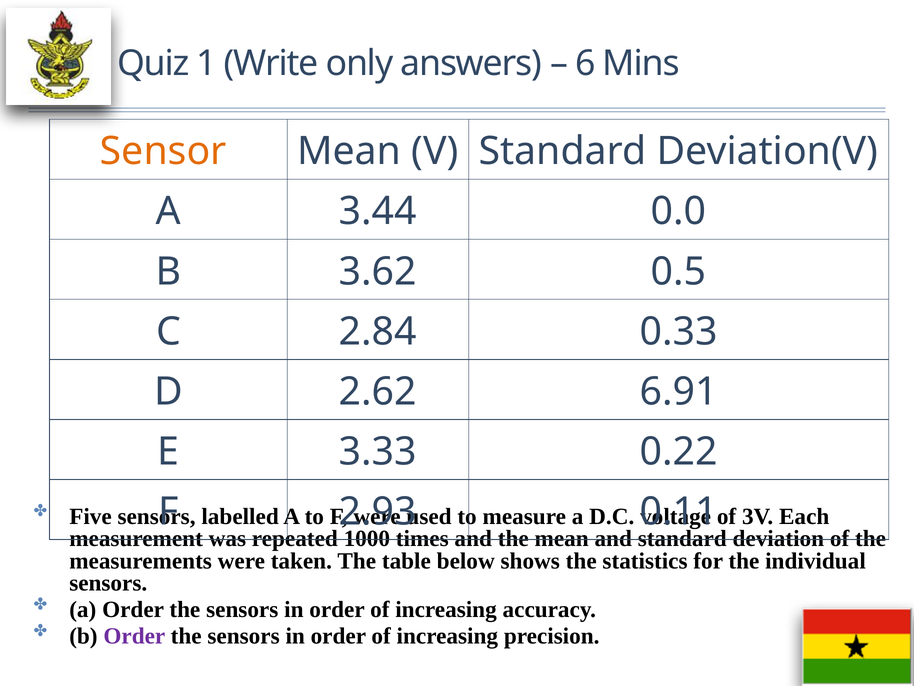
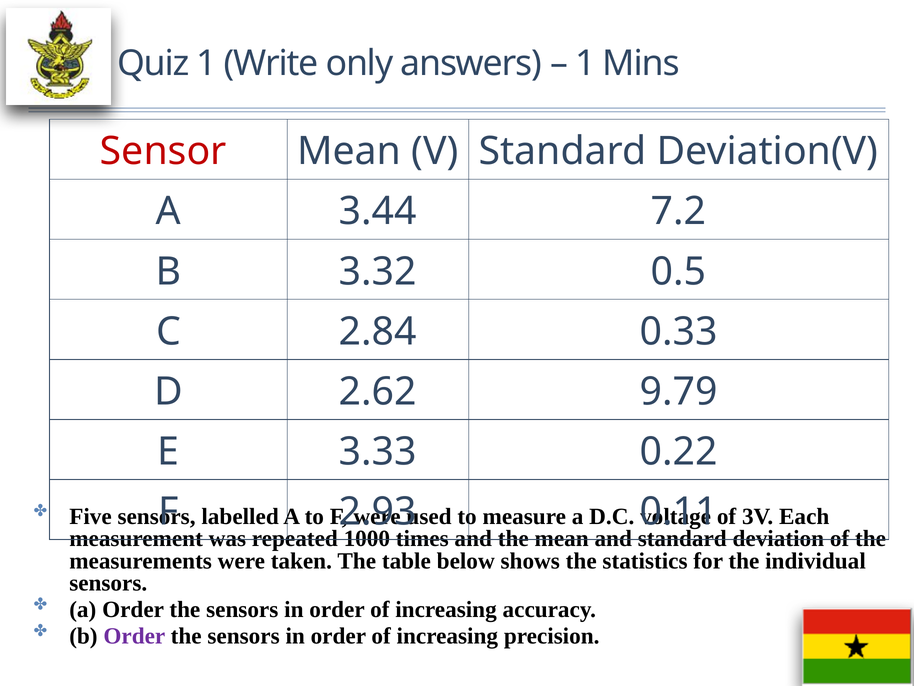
6: 6 -> 1 (585, 63)
Sensor colour: orange -> red (163, 151)
0.0: 0.0 -> 7.2 (679, 211)
3.62: 3.62 -> 3.32 (378, 271)
6.91: 6.91 -> 9.79 (679, 391)
